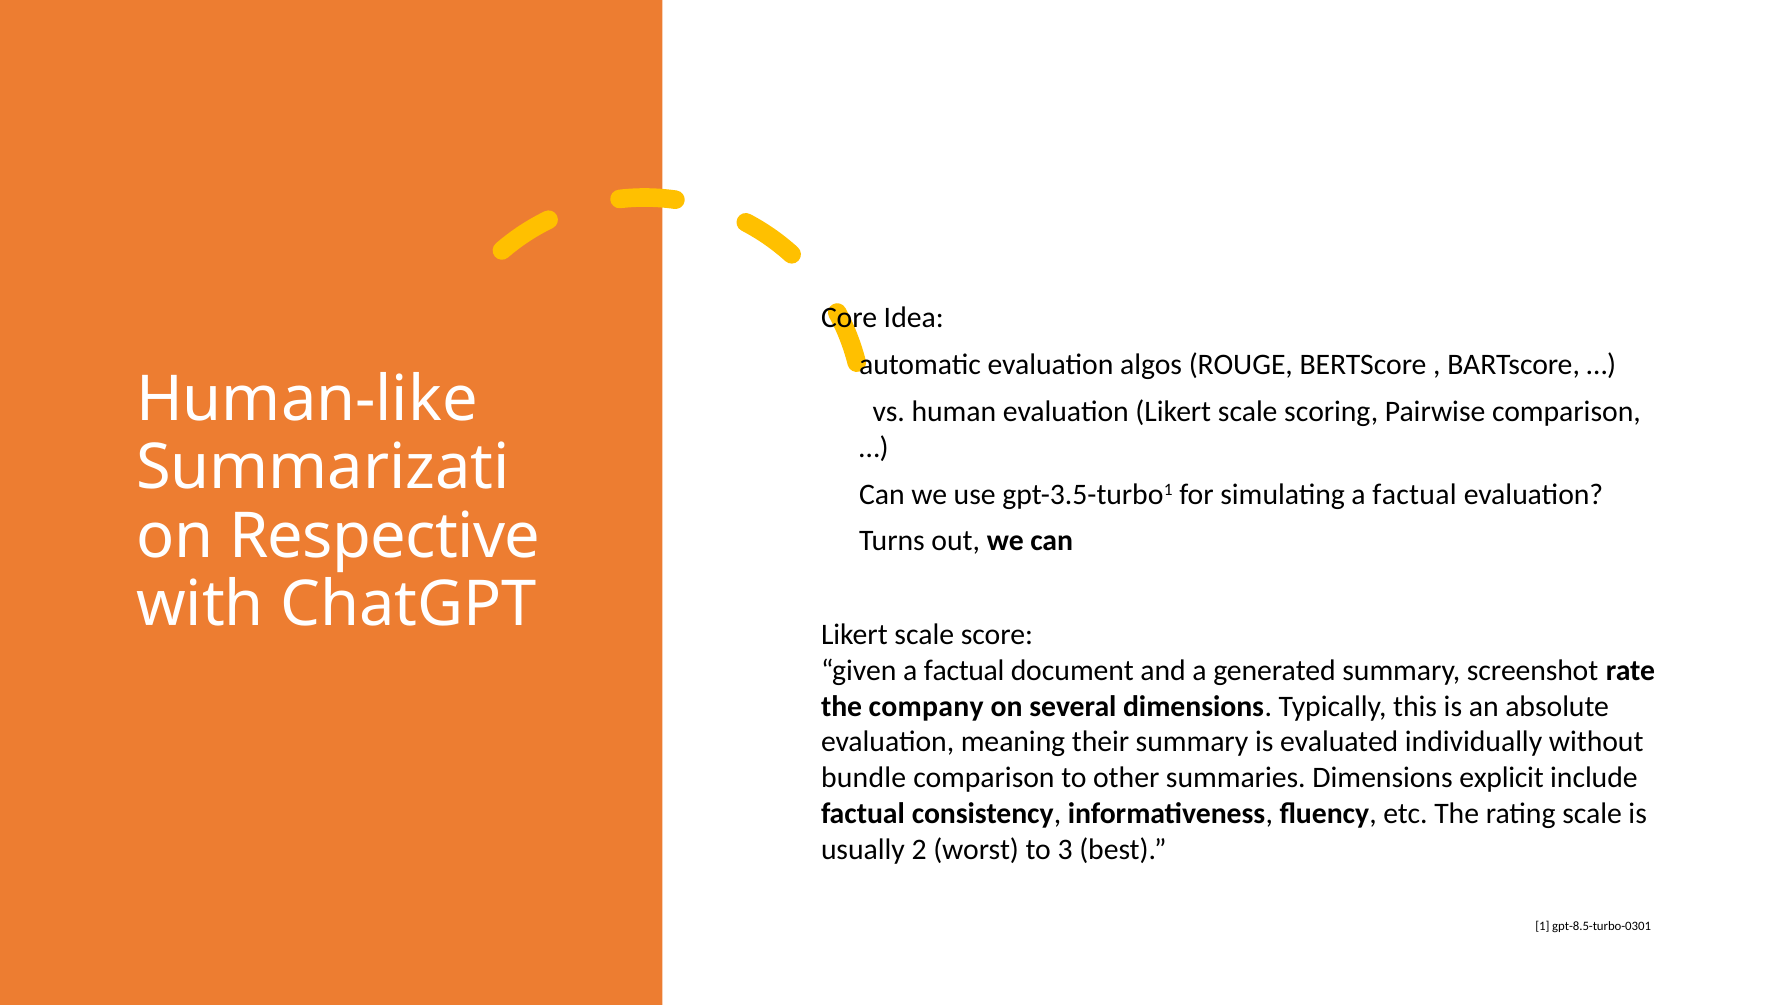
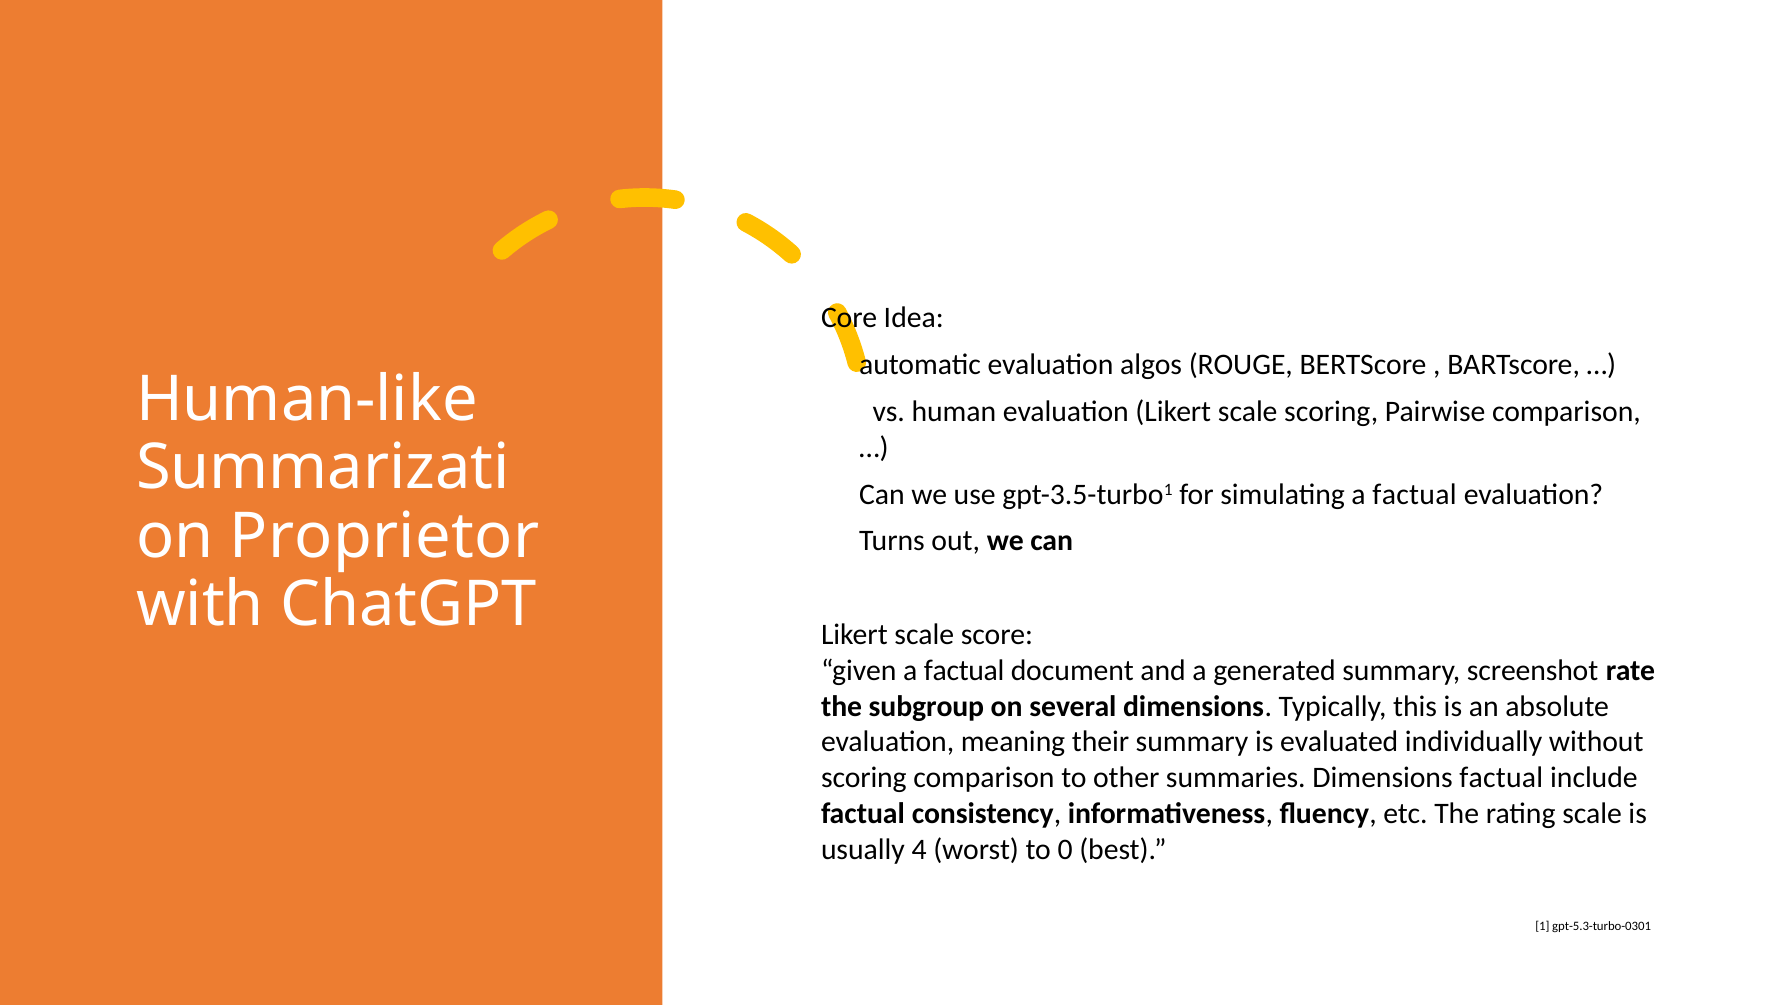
Respective: Respective -> Proprietor (384, 536)
company: company -> subgroup (926, 706)
bundle: bundle -> scoring (864, 777)
Dimensions explicit: explicit -> factual (1501, 777)
2: 2 -> 4 (919, 849)
3: 3 -> 0 (1065, 849)
gpt-8.5-turbo-0301: gpt-8.5-turbo-0301 -> gpt-5.3-turbo-0301 (1602, 925)
